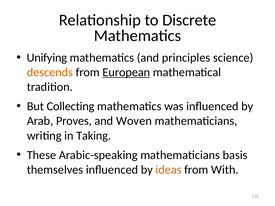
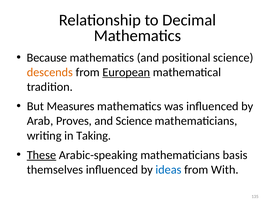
Discrete: Discrete -> Decimal (189, 20)
Unifying: Unifying -> Because (47, 58)
principles: principles -> positional (186, 58)
Collecting: Collecting -> Measures (71, 106)
and Woven: Woven -> Science (134, 121)
These underline: none -> present (41, 155)
ideas colour: orange -> blue (169, 170)
